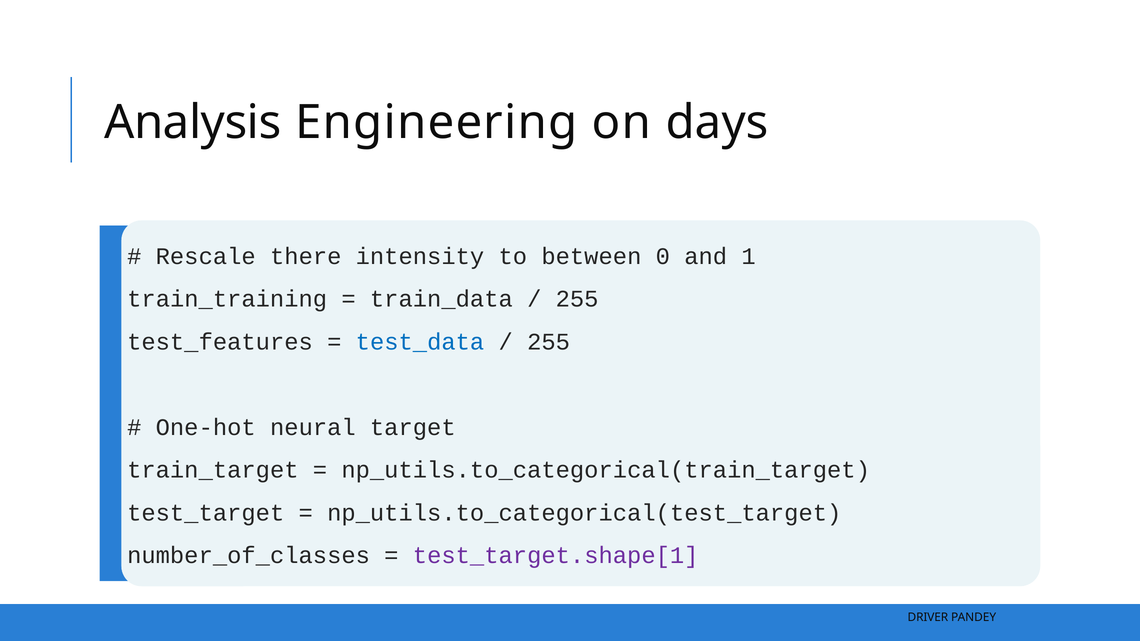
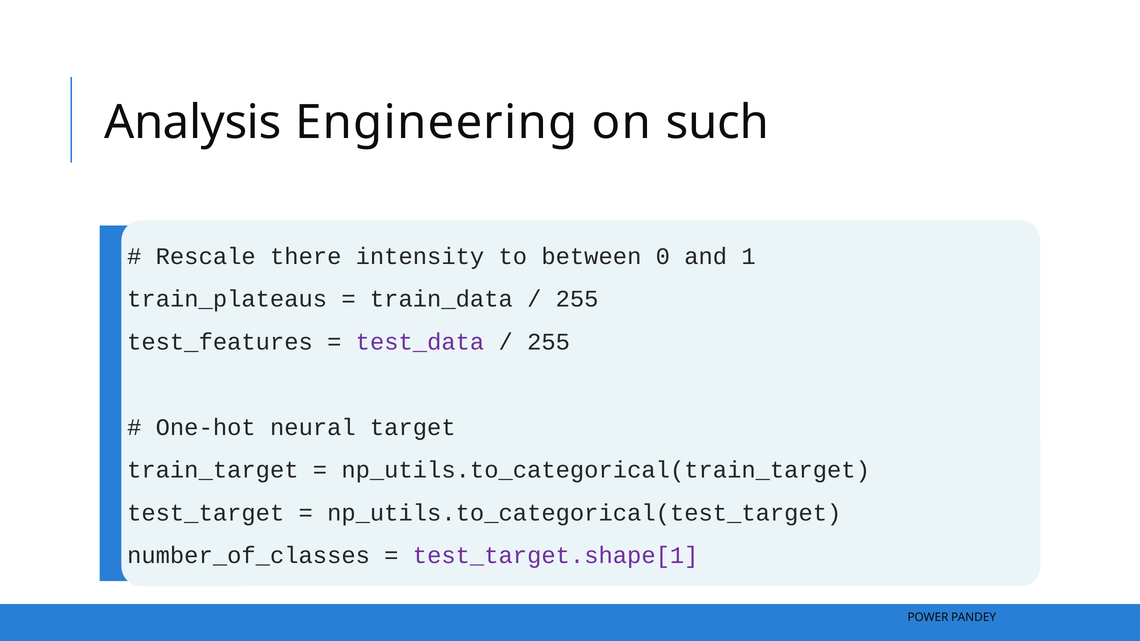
days: days -> such (717, 123)
train_training: train_training -> train_plateaus (227, 299)
test_data colour: blue -> purple (420, 342)
DRIVER: DRIVER -> POWER (928, 618)
